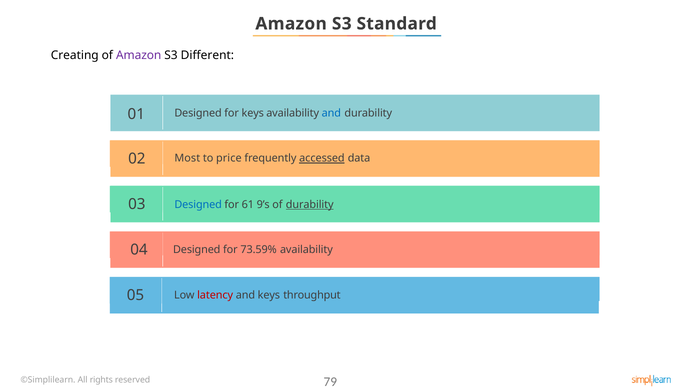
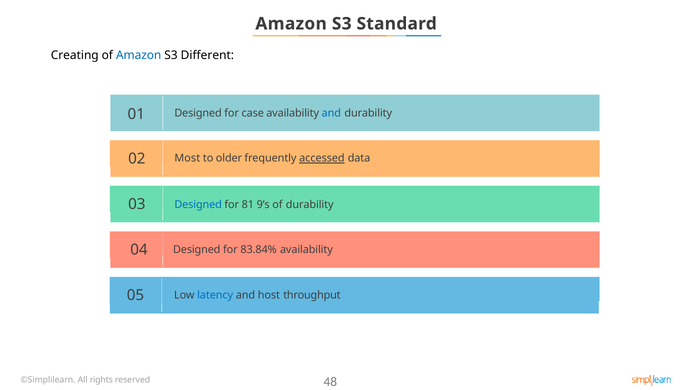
Amazon colour: purple -> blue (139, 56)
for keys: keys -> case (253, 113)
price: price -> older (229, 159)
61: 61 -> 81 (248, 205)
durability underline: present -> none (310, 205)
73.59%: 73.59% -> 83.84% (259, 250)
latency colour: red -> blue (215, 295)
and keys: keys -> host (269, 295)
79: 79 -> 48 (330, 382)
